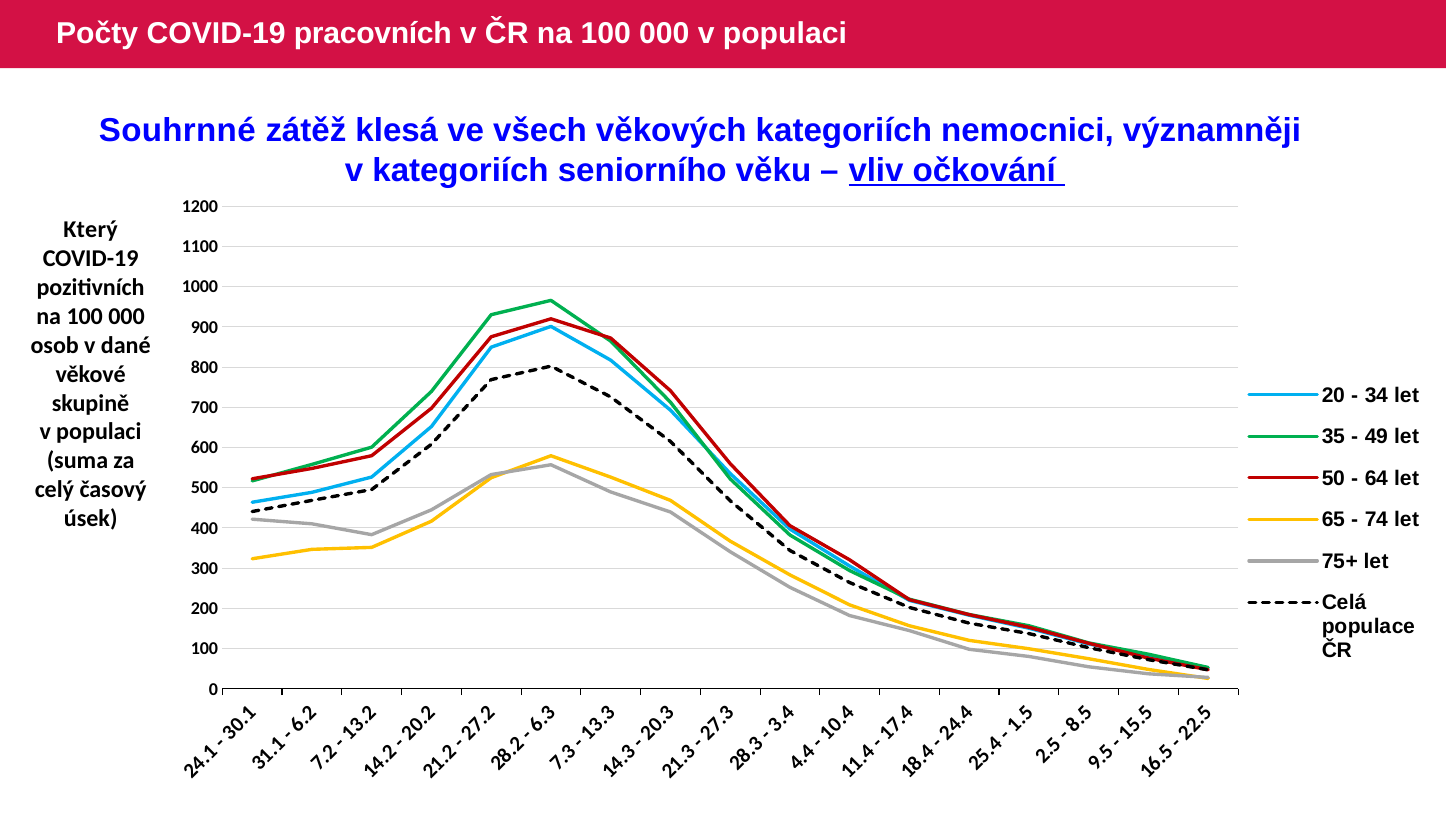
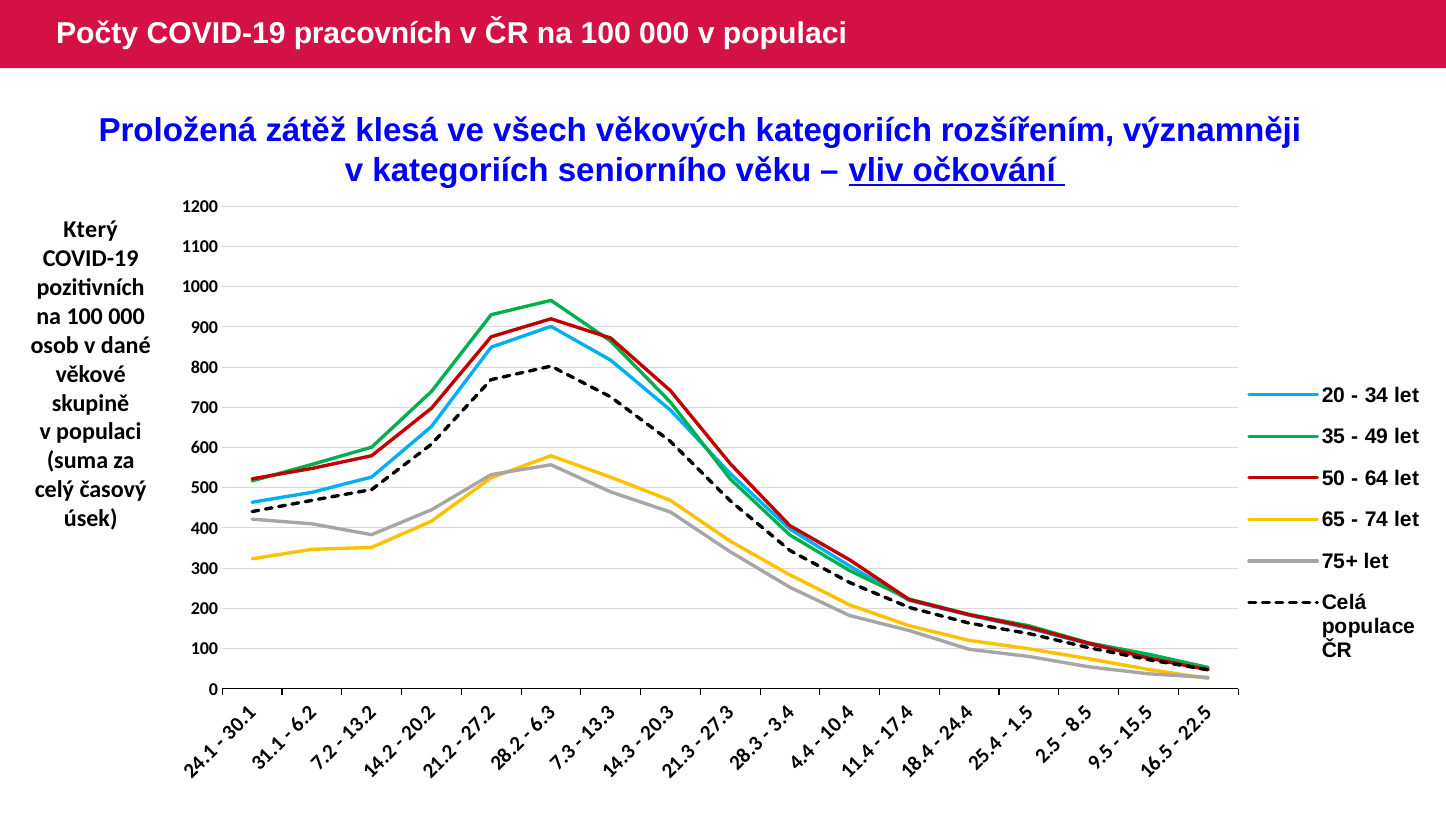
Souhrnné: Souhrnné -> Proložená (177, 131)
nemocnici: nemocnici -> rozšířením (1028, 131)
